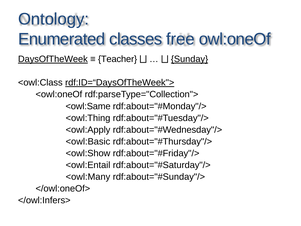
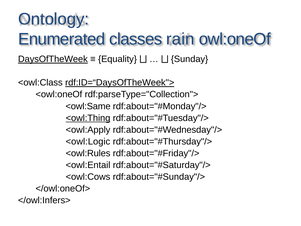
free: free -> rain (180, 39)
Teacher: Teacher -> Equality (118, 59)
Sunday underline: present -> none (190, 59)
<owl:Thing underline: none -> present (88, 118)
<owl:Basic: <owl:Basic -> <owl:Logic (88, 141)
<owl:Show: <owl:Show -> <owl:Rules (88, 153)
<owl:Many: <owl:Many -> <owl:Cows (88, 177)
